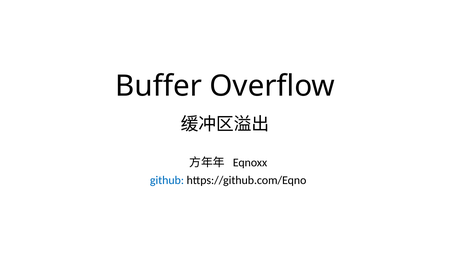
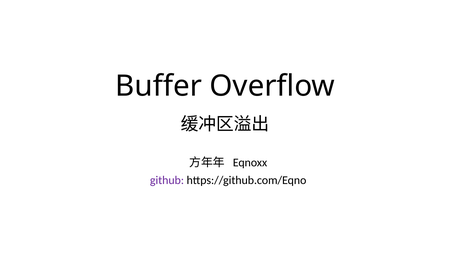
github colour: blue -> purple (167, 180)
